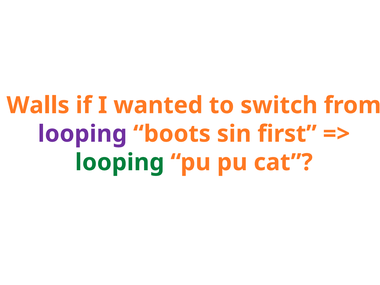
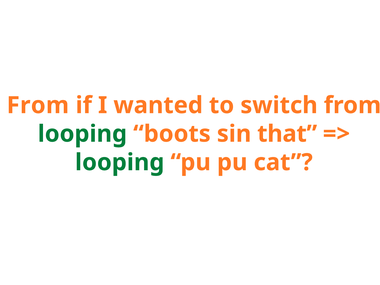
Walls: Walls -> From (38, 105)
looping colour: purple -> green (82, 134)
first: first -> that (287, 134)
